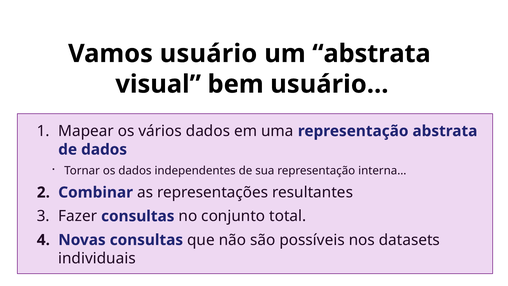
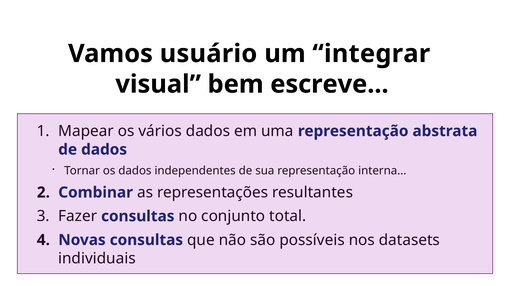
um abstrata: abstrata -> integrar (371, 54)
bem usuário: usuário -> escreve (329, 84)
